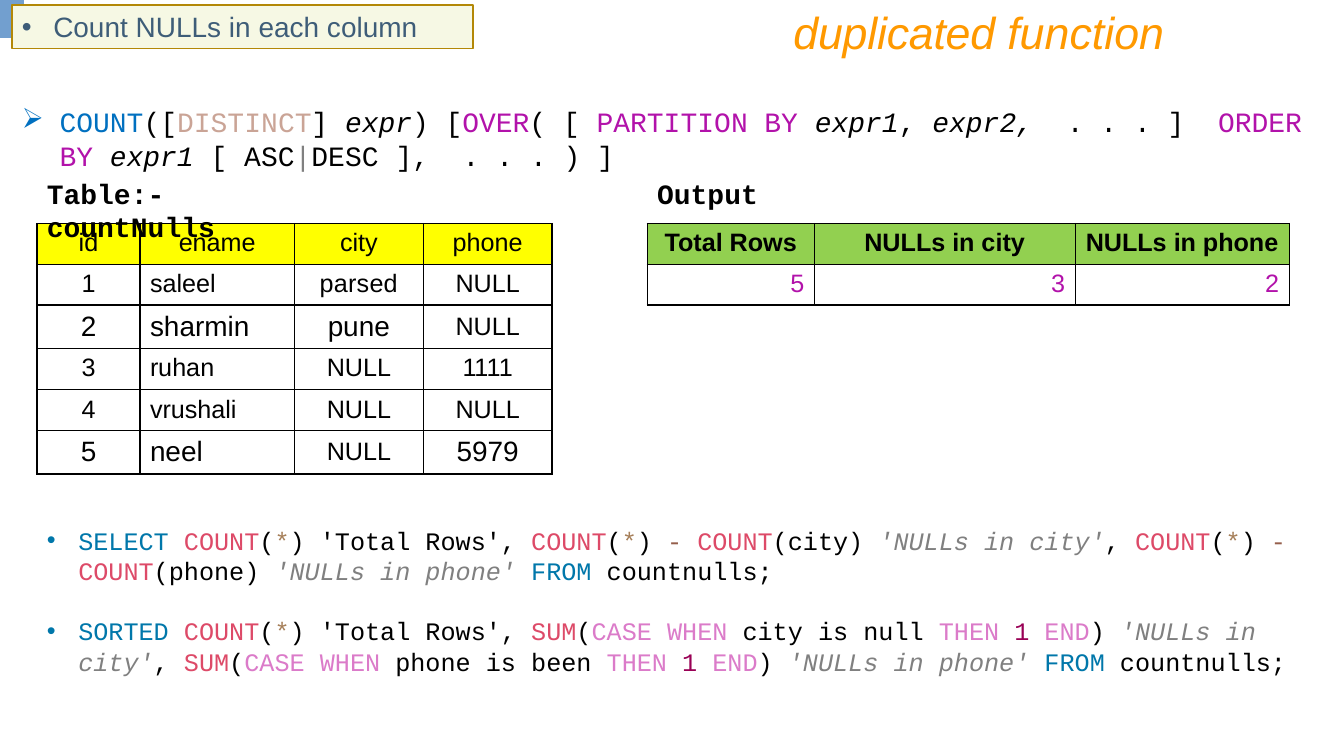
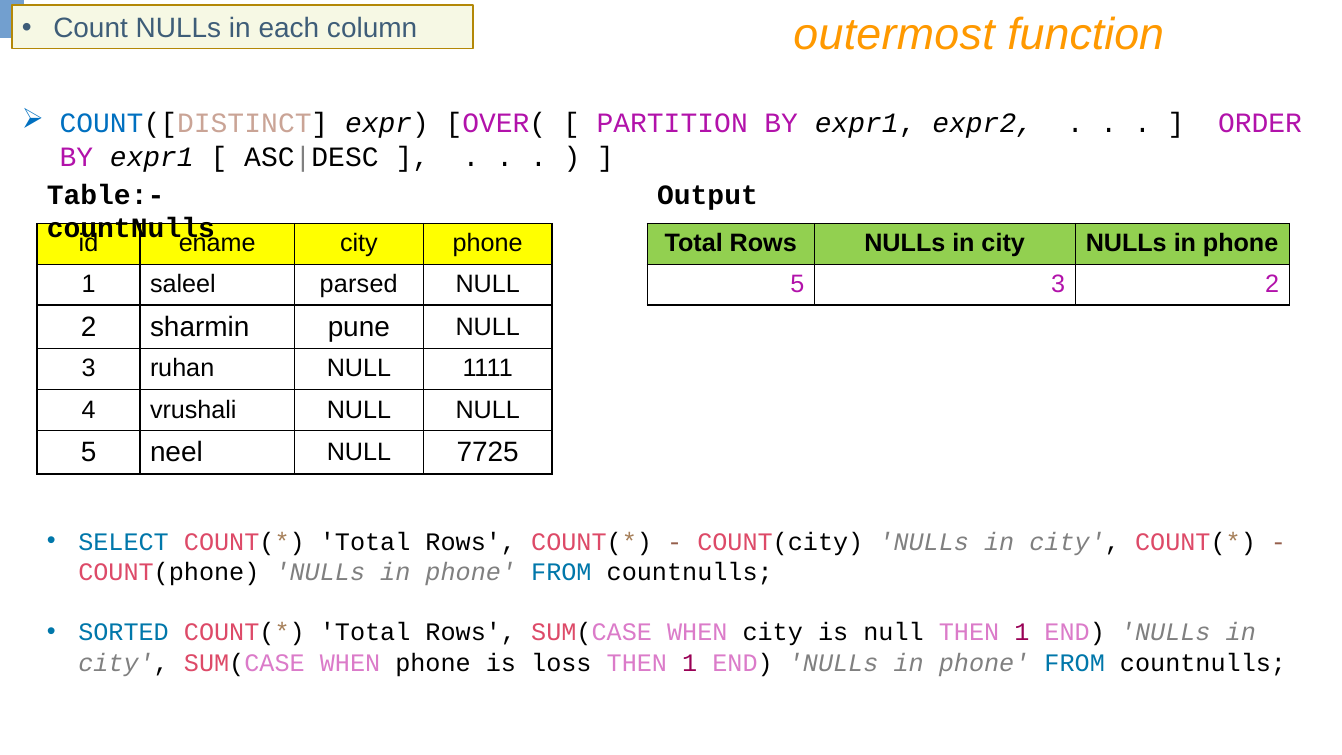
duplicated: duplicated -> outermost (894, 35)
5979: 5979 -> 7725 (488, 453)
been: been -> loss (561, 663)
